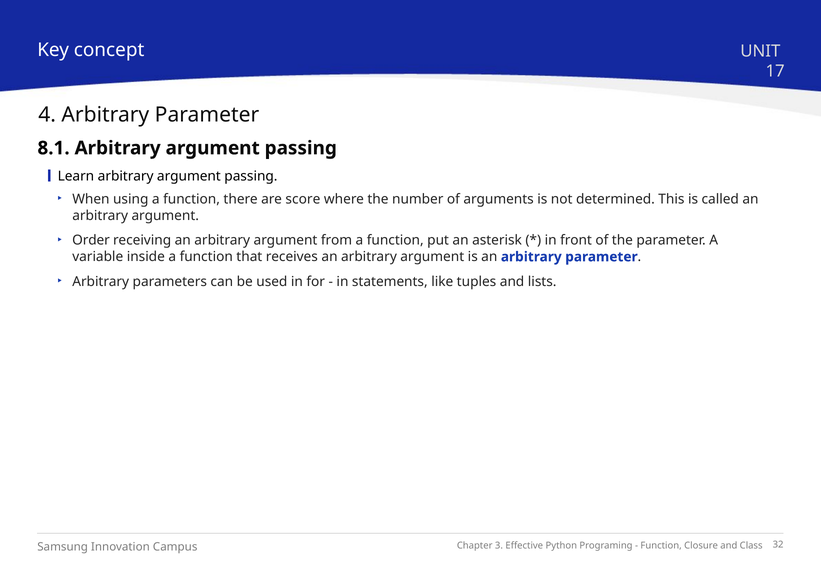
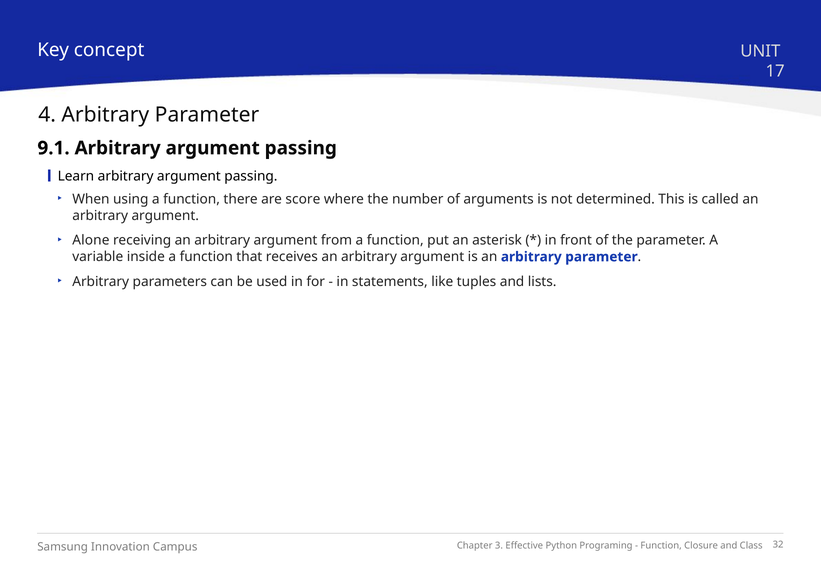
8.1: 8.1 -> 9.1 (54, 148)
Order: Order -> Alone (91, 240)
